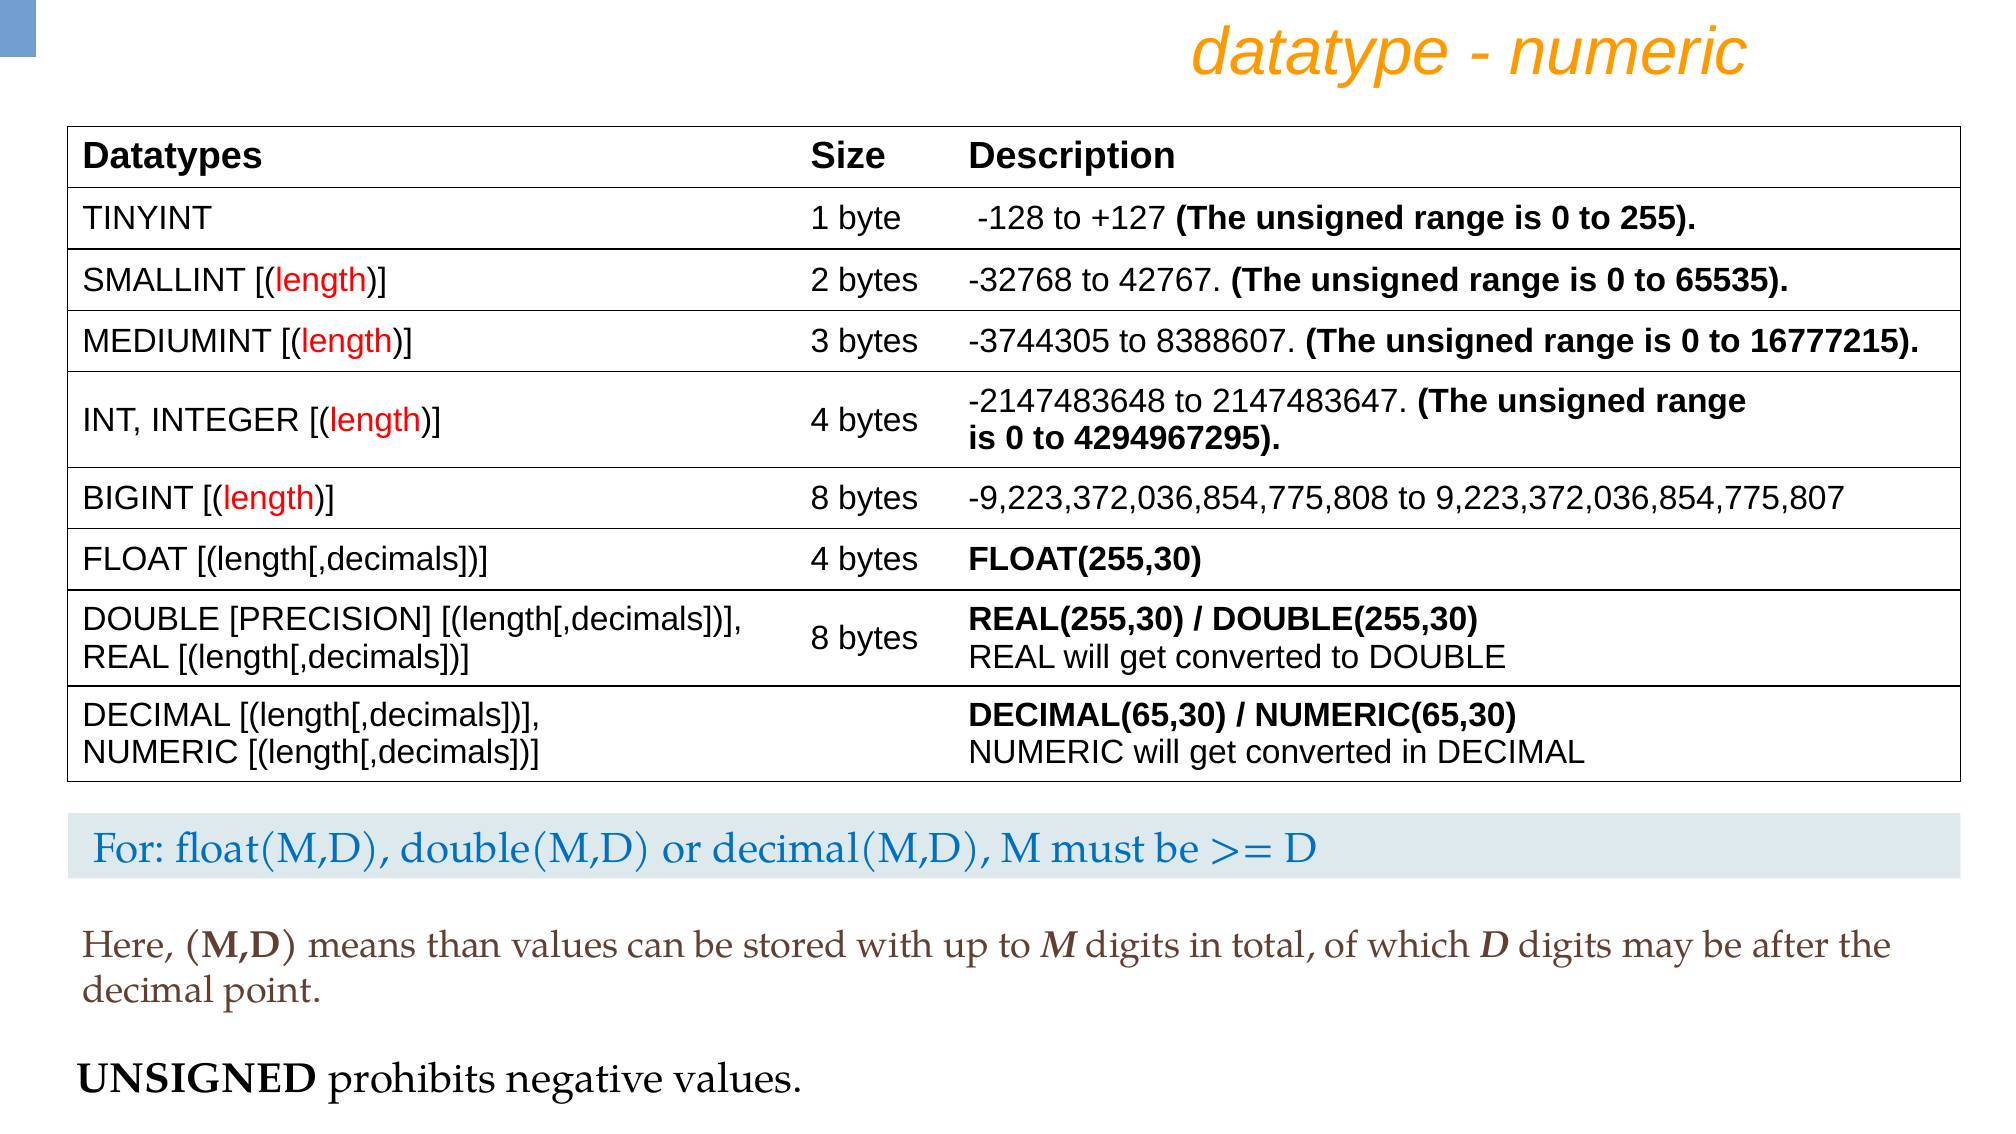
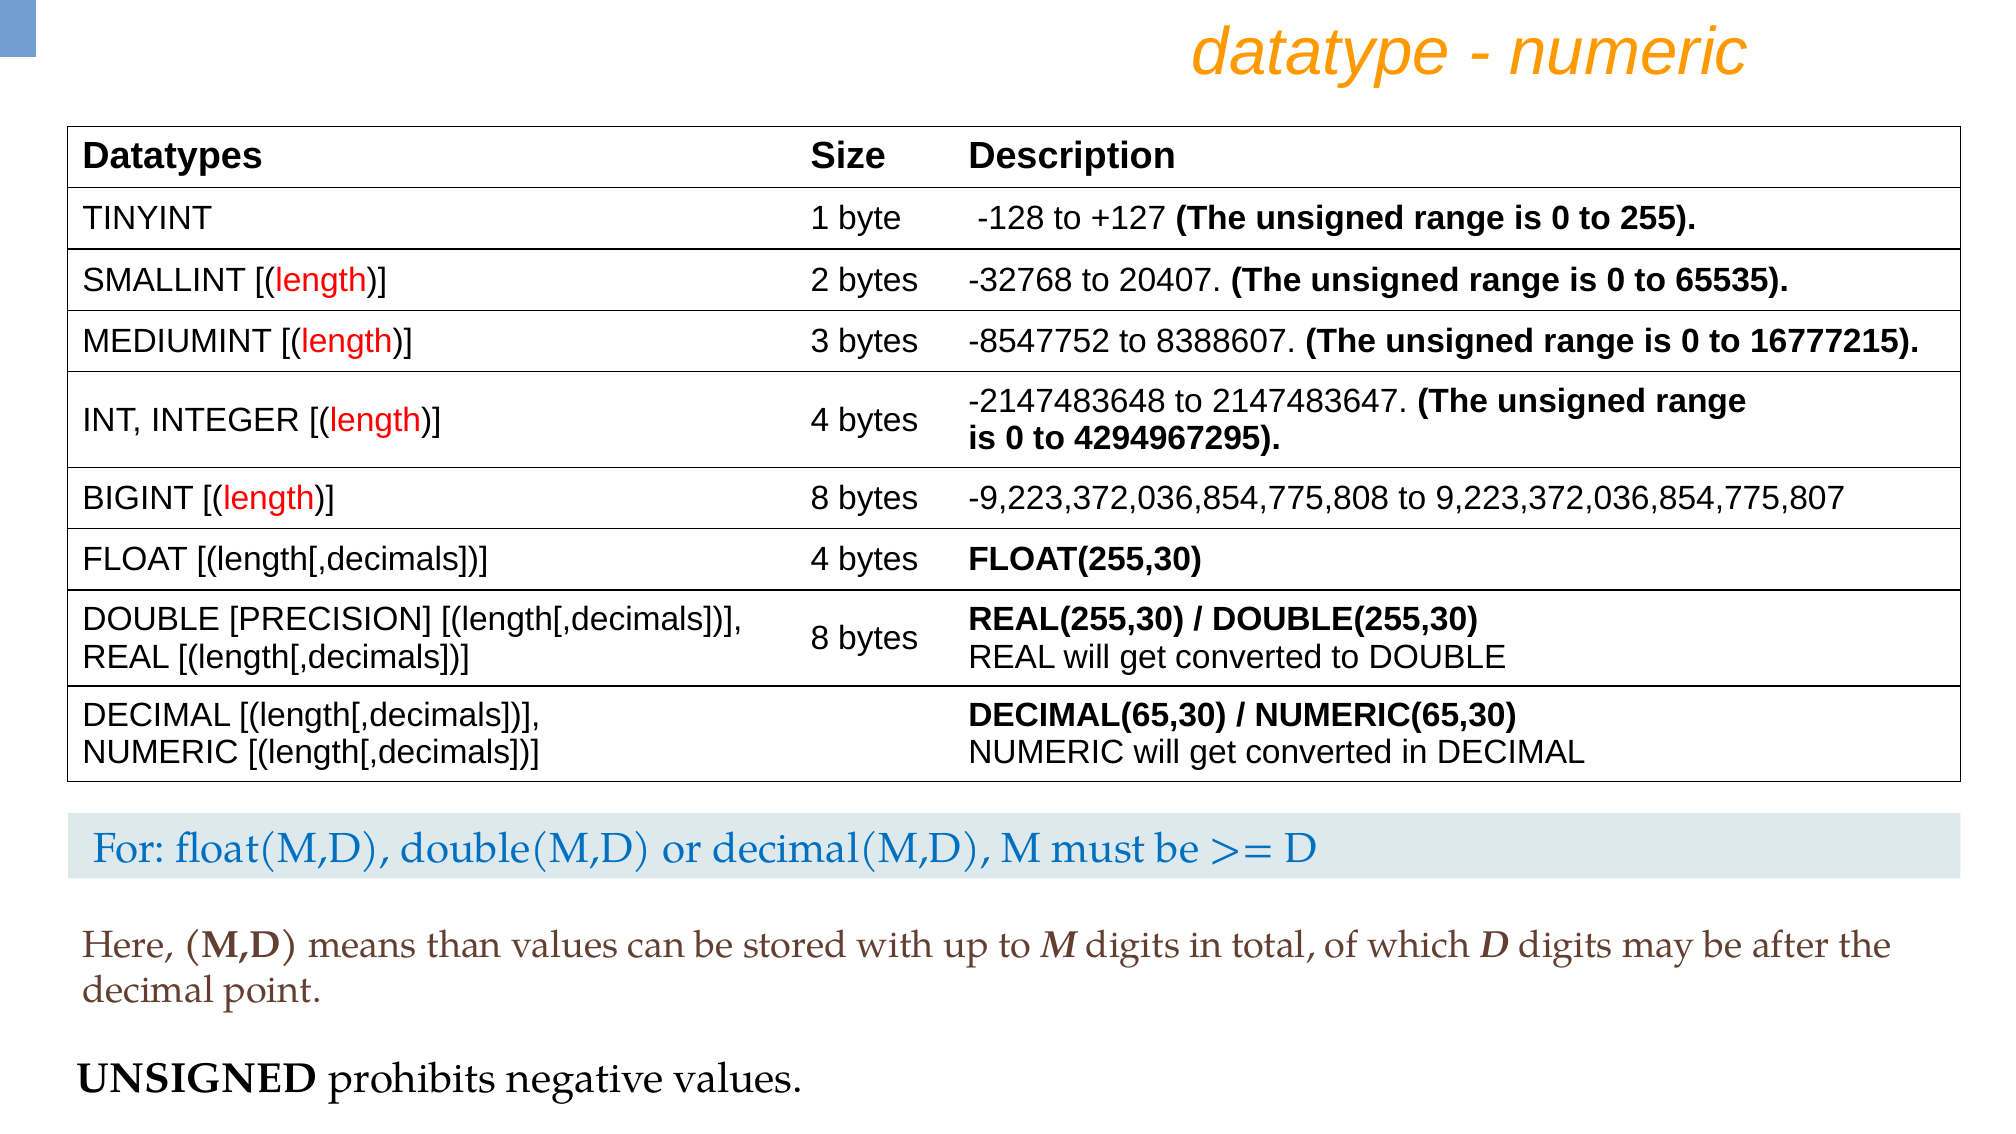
42767: 42767 -> 20407 (1170, 280)
-3744305: -3744305 -> -8547752 (1039, 341)
